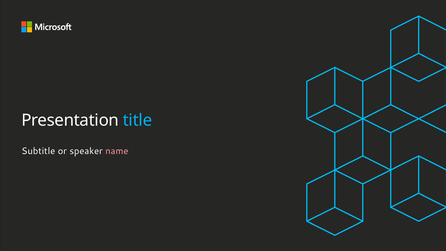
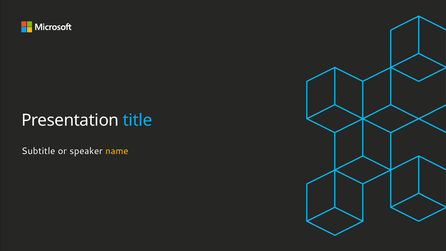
name colour: pink -> yellow (117, 151)
